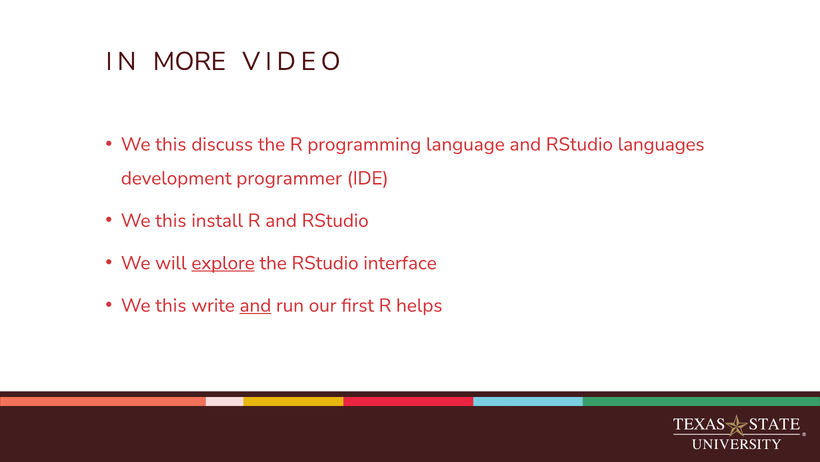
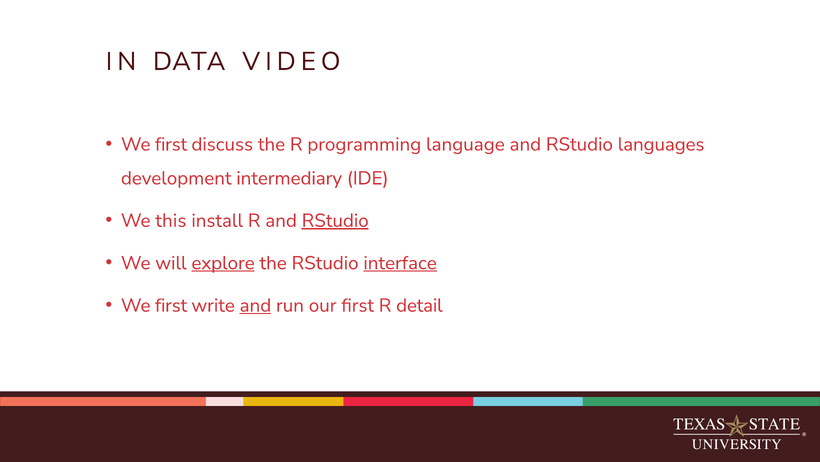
MORE: MORE -> DATA (189, 61)
this: this -> first (171, 144)
programmer: programmer -> intermediary (289, 178)
RStudio underline: none -> present (335, 220)
interface underline: none -> present (400, 263)
this: this -> first (171, 305)
helps: helps -> detail (419, 305)
